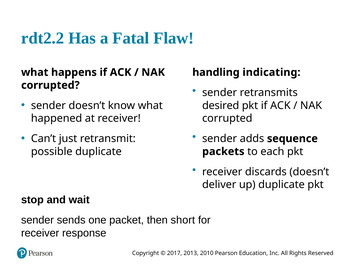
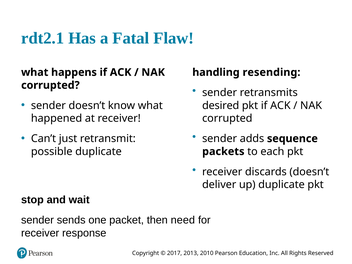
t2.2: t2.2 -> t2.1 (51, 38)
indicating: indicating -> resending (271, 72)
short: short -> need (183, 220)
